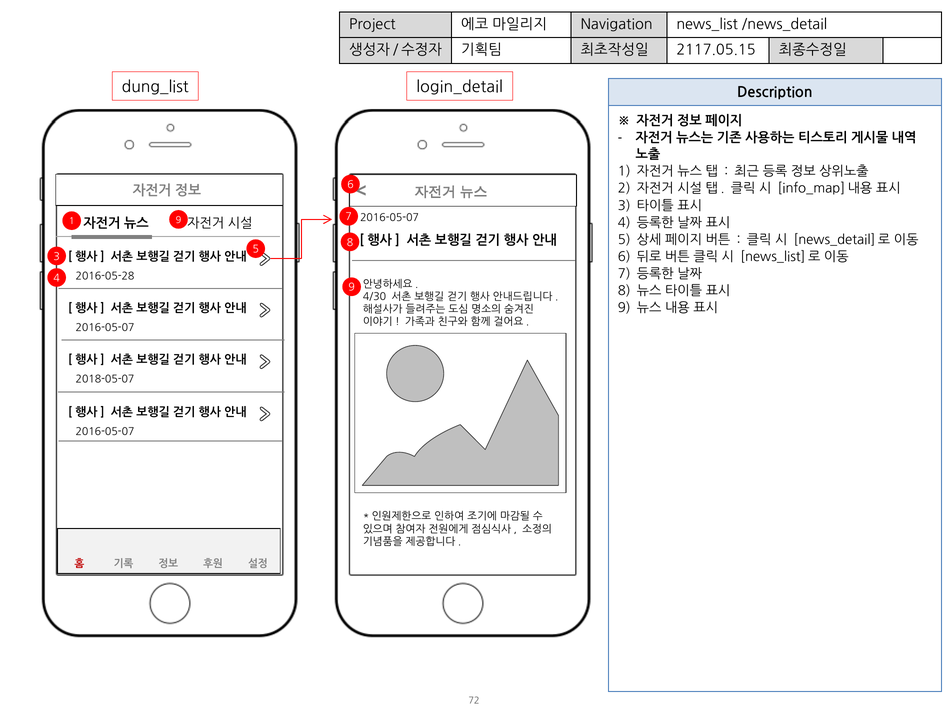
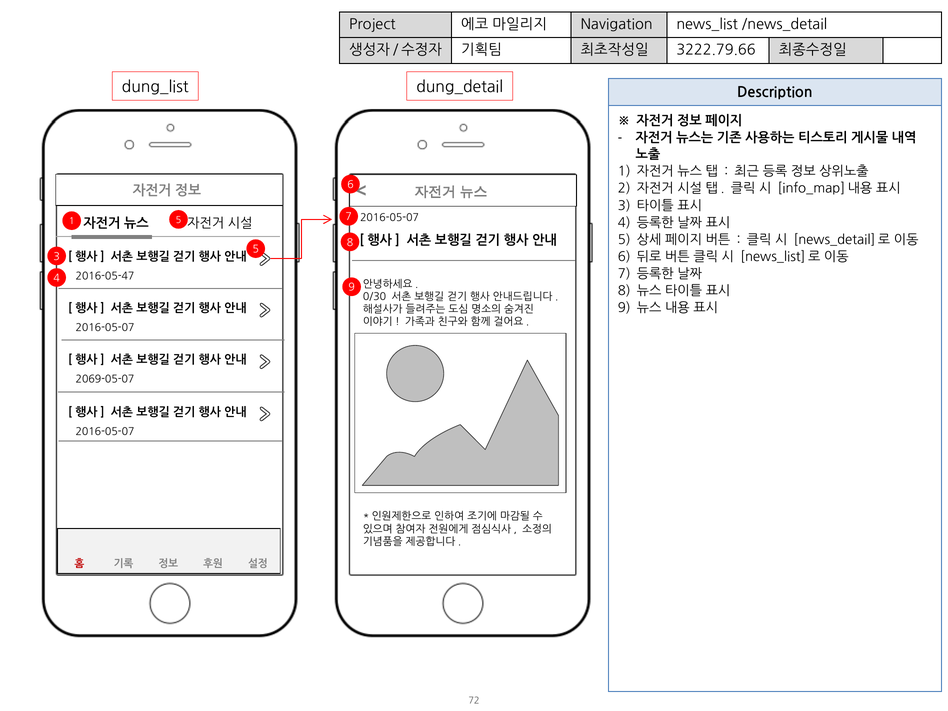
2117.05.15: 2117.05.15 -> 3222.79.66 (716, 50)
login_detail: login_detail -> dung_detail (460, 87)
1 9: 9 -> 5 (179, 220)
2016-05-28: 2016-05-28 -> 2016-05-47 (105, 276)
4/30: 4/30 -> 0/30 (375, 297)
2018-05-07: 2018-05-07 -> 2069-05-07 (105, 379)
